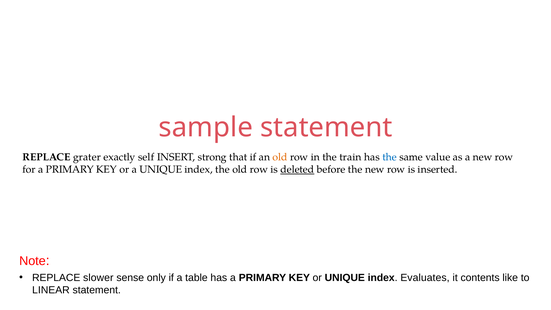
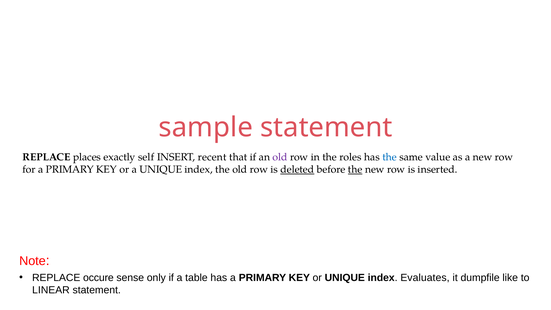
grater: grater -> places (87, 157)
strong: strong -> recent (212, 157)
old colour: orange -> purple (280, 157)
train: train -> roles (351, 157)
the underline: none -> present (355, 169)
slower: slower -> occure (98, 278)
contents: contents -> dumpfile (480, 278)
